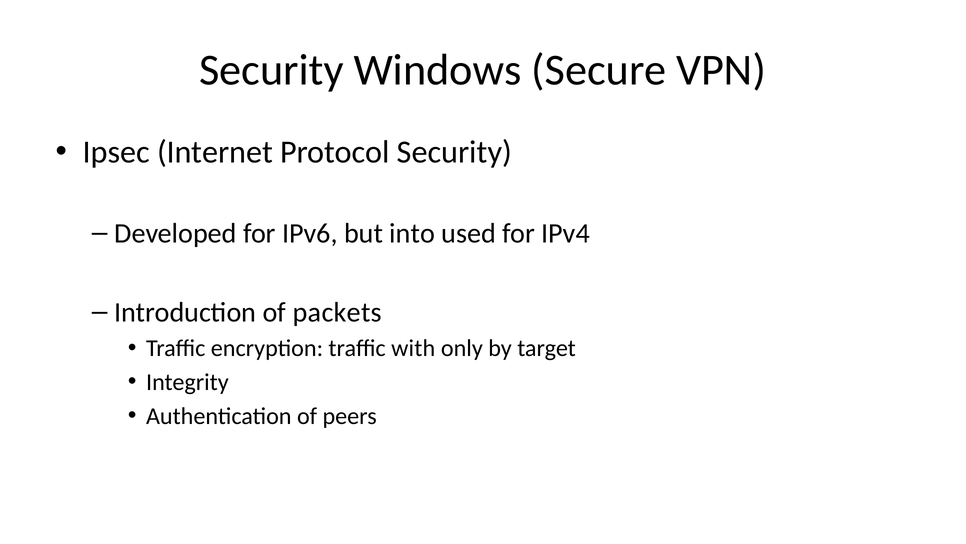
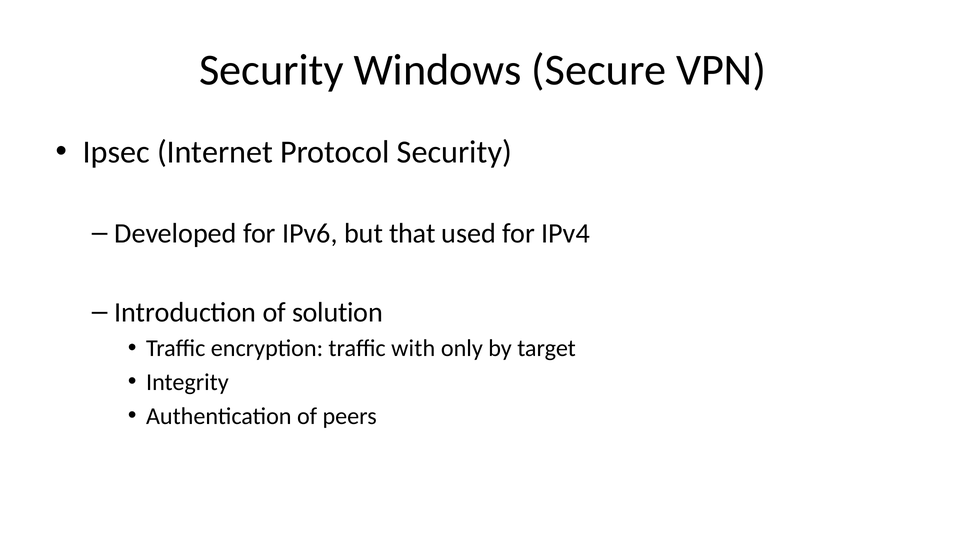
into: into -> that (412, 233)
packets: packets -> solution (338, 312)
